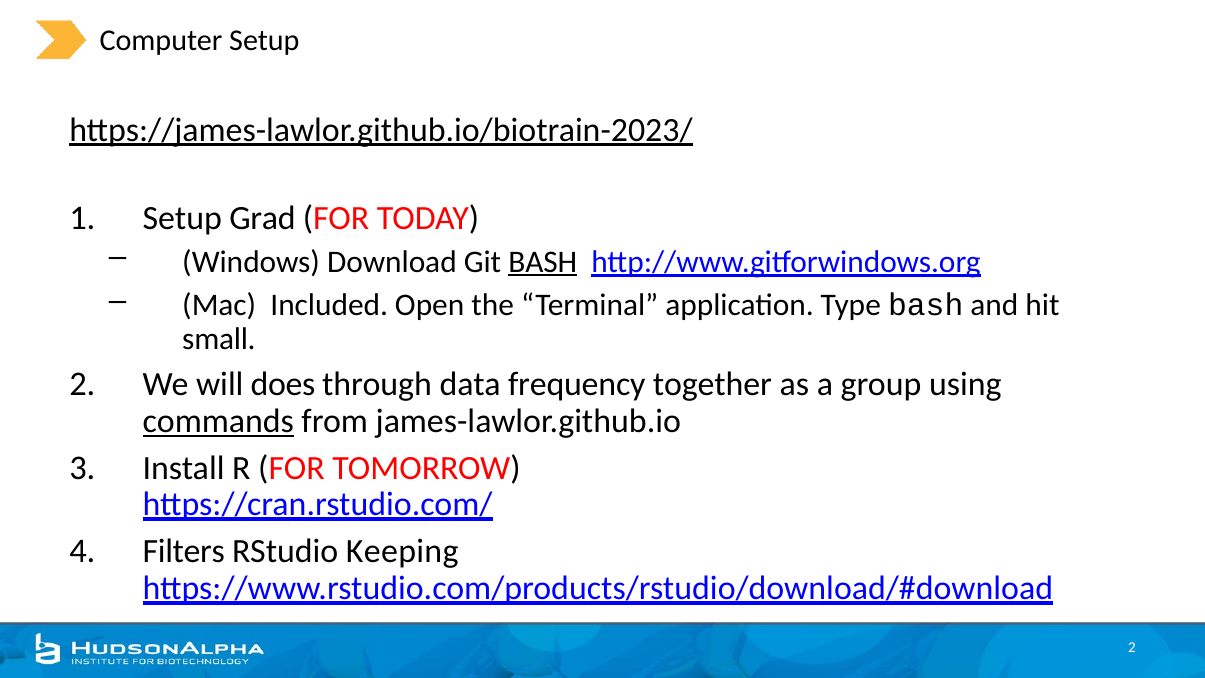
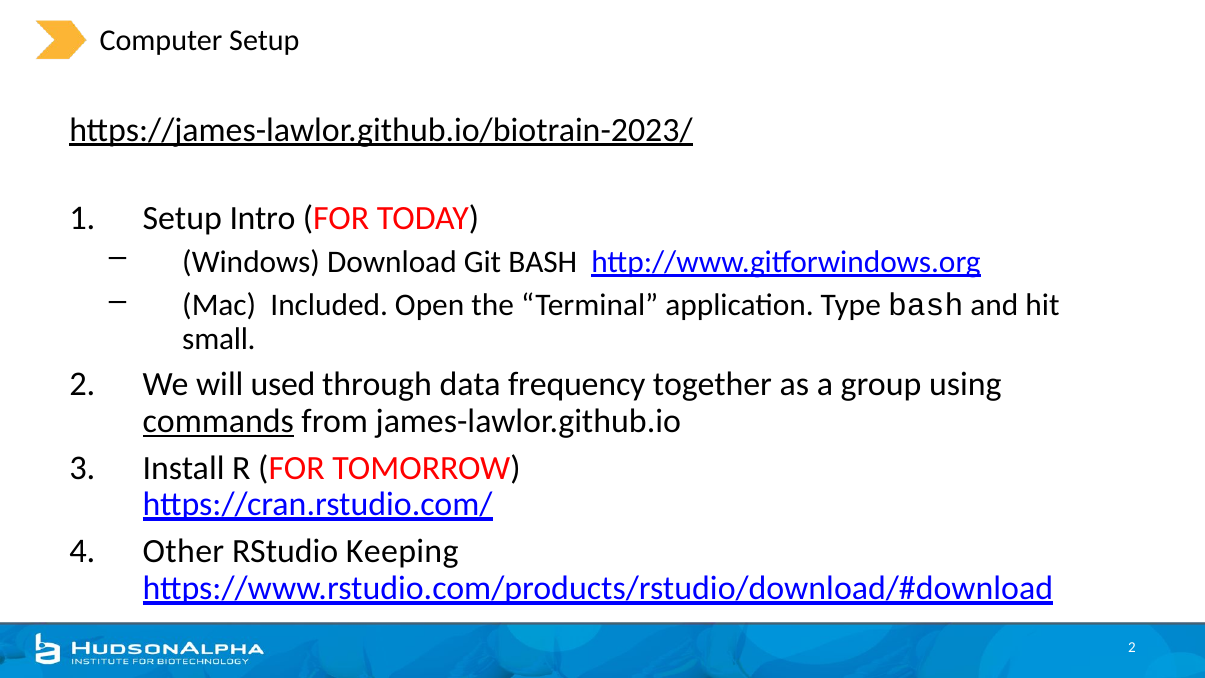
Grad: Grad -> Intro (263, 218)
BASH underline: present -> none (543, 262)
does: does -> used (283, 385)
Filters: Filters -> Other (183, 551)
